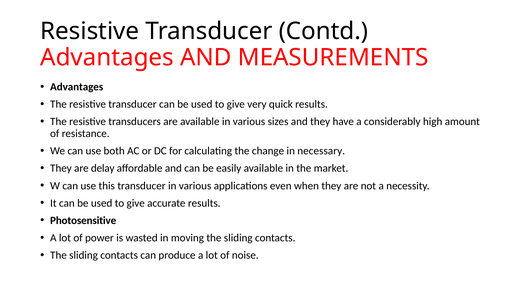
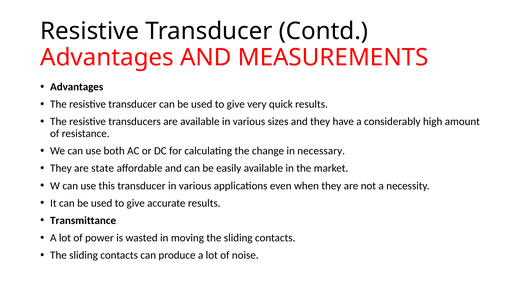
delay: delay -> state (103, 168)
Photosensitive: Photosensitive -> Transmittance (83, 220)
